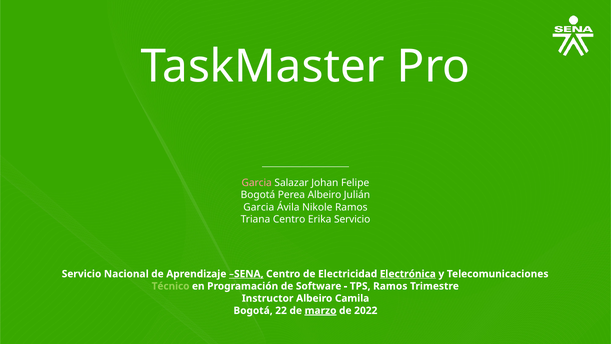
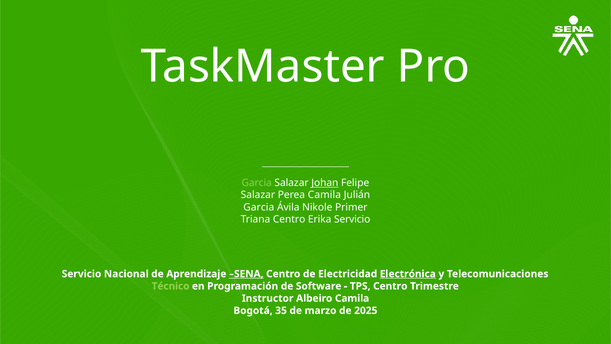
Garcia colour: pink -> light green (257, 183)
Johan underline: none -> present (325, 183)
Bogotá: Bogotá -> Salazar (258, 195)
Perea Albeiro: Albeiro -> Camila (324, 195)
Nikole Ramos: Ramos -> Primer (351, 207)
TPS Ramos: Ramos -> Centro (390, 286)
22: 22 -> 35 (281, 310)
marzo underline: present -> none (321, 310)
2022: 2022 -> 2025 (366, 310)
